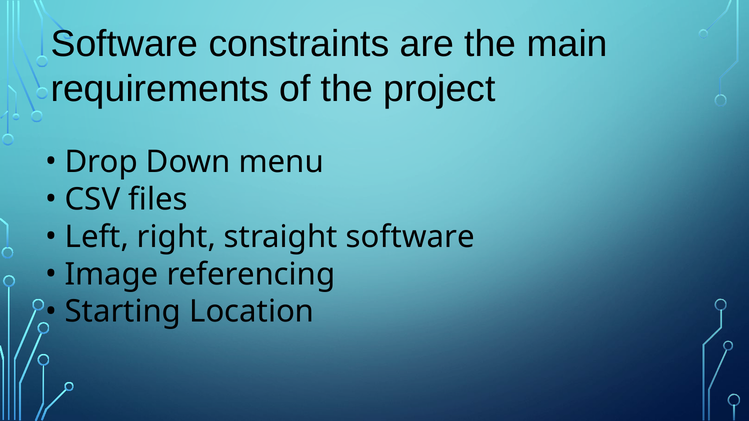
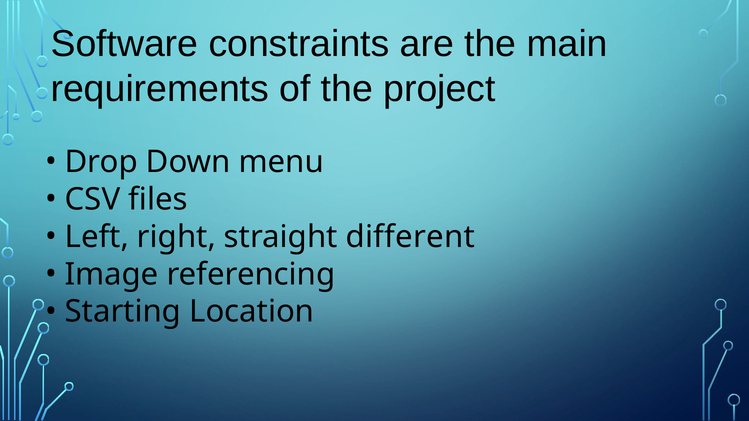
straight software: software -> different (410, 237)
